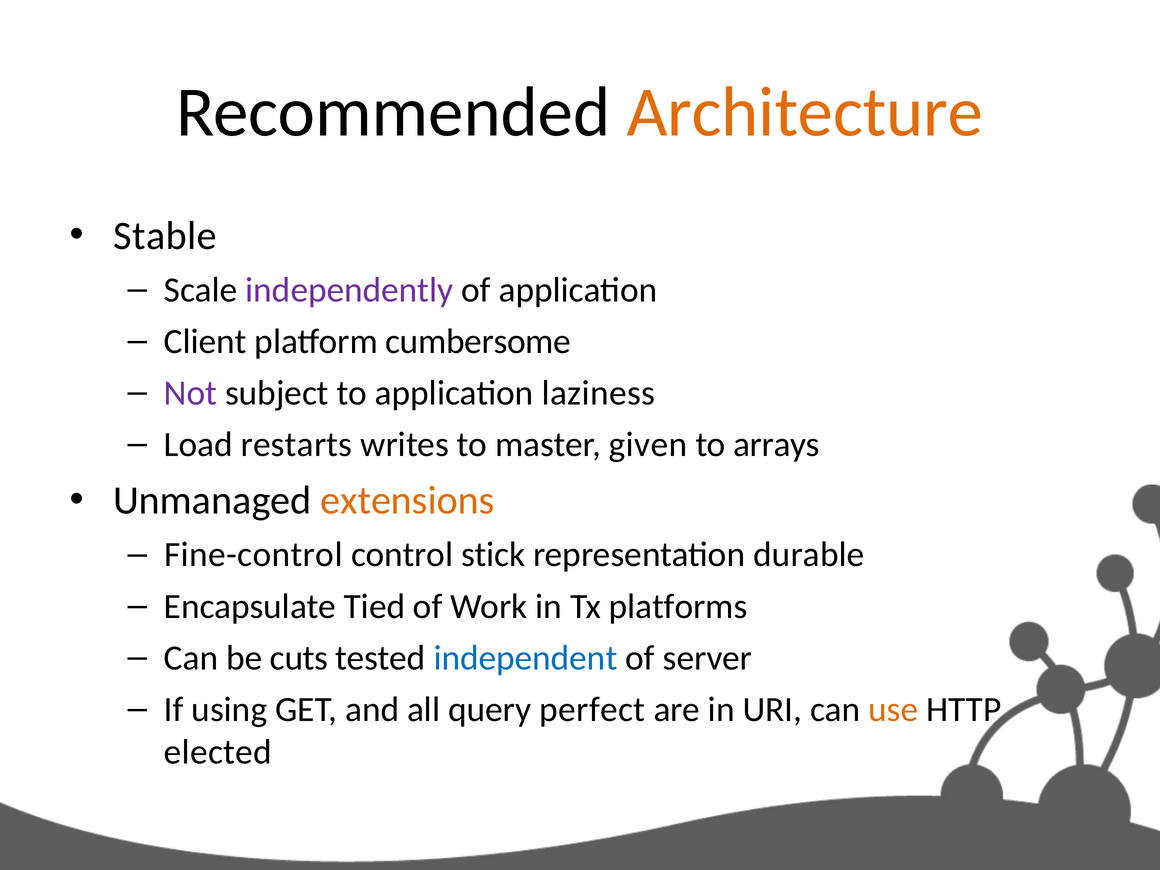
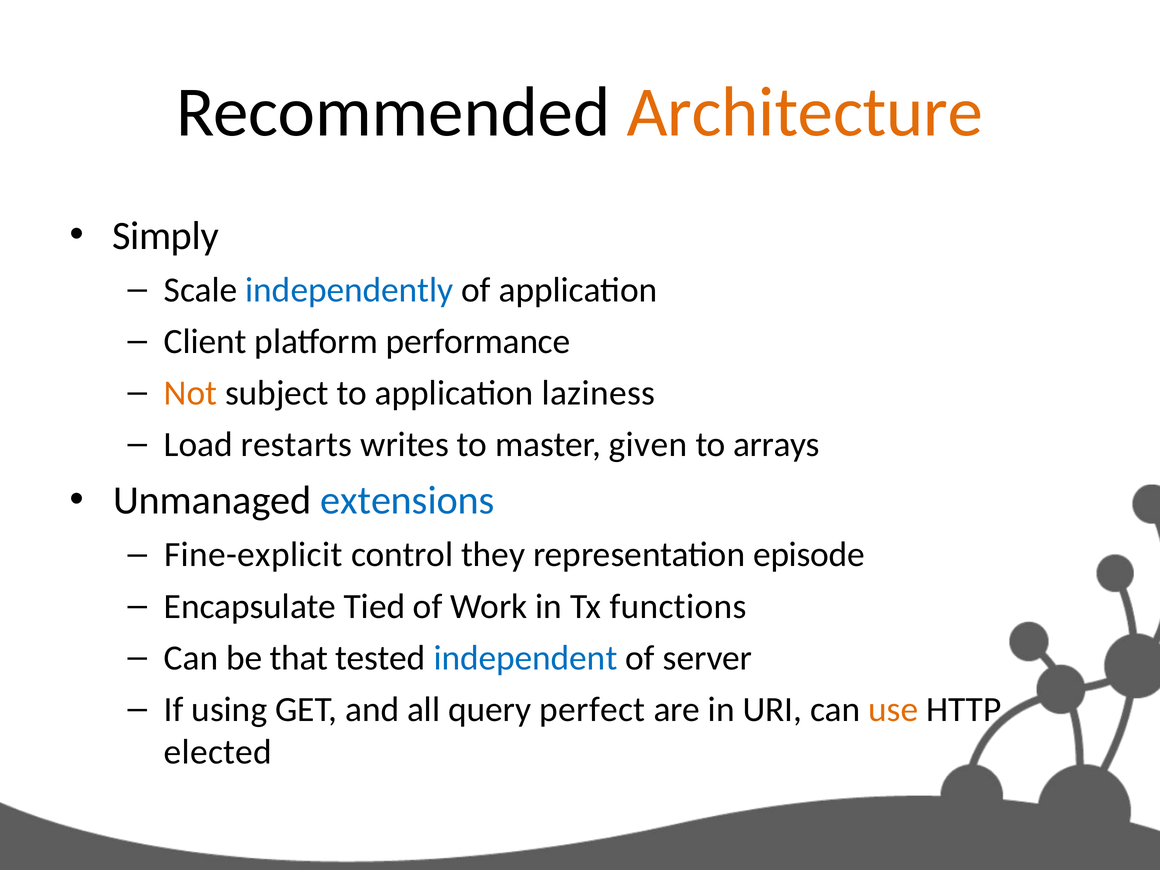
Stable: Stable -> Simply (166, 236)
independently colour: purple -> blue (349, 290)
cumbersome: cumbersome -> performance (478, 341)
Not colour: purple -> orange (190, 393)
extensions colour: orange -> blue (408, 501)
Fine-control: Fine-control -> Fine-explicit (253, 555)
stick: stick -> they (493, 555)
durable: durable -> episode (809, 555)
platforms: platforms -> functions (678, 606)
cuts: cuts -> that (299, 658)
